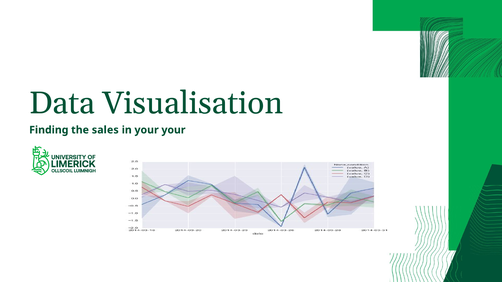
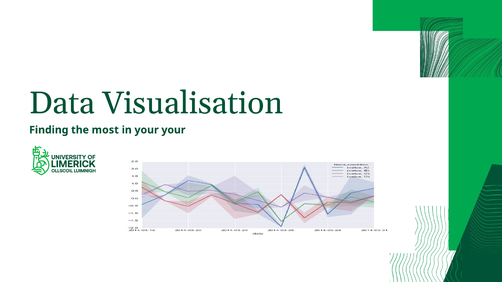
sales: sales -> most (105, 130)
